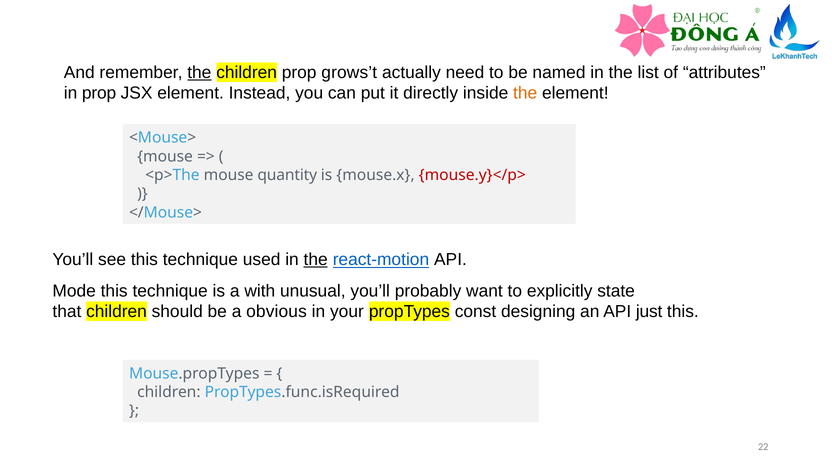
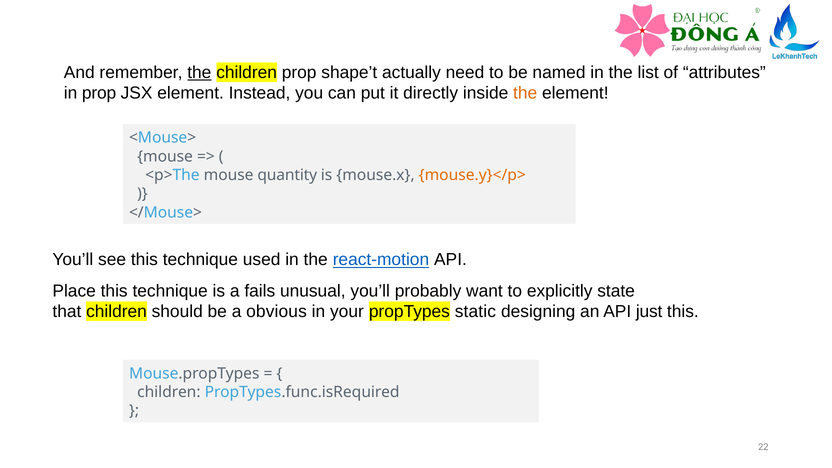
grows’t: grows’t -> shape’t (349, 72)
mouse.y}</p> colour: red -> orange (472, 175)
the underline: present -> none (316, 260)
Mode: Mode -> Place (74, 291)
with: with -> fails (260, 291)
const: const -> static (475, 312)
